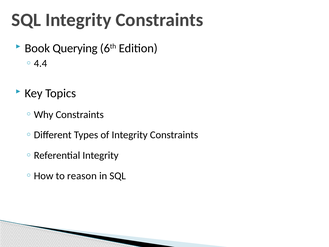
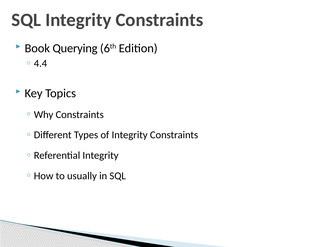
reason: reason -> usually (82, 176)
